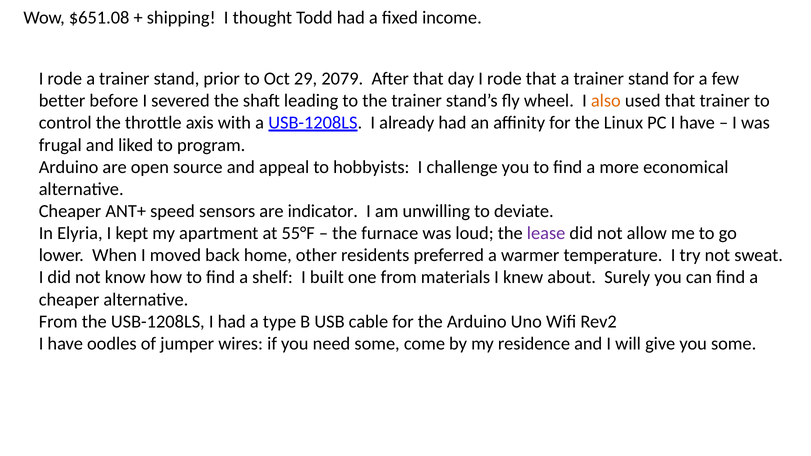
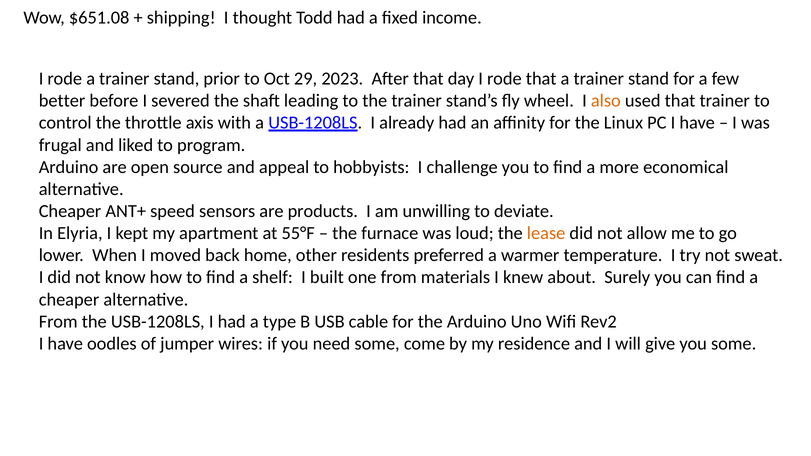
2079: 2079 -> 2023 (342, 79)
indicator: indicator -> products (323, 211)
lease colour: purple -> orange (546, 233)
